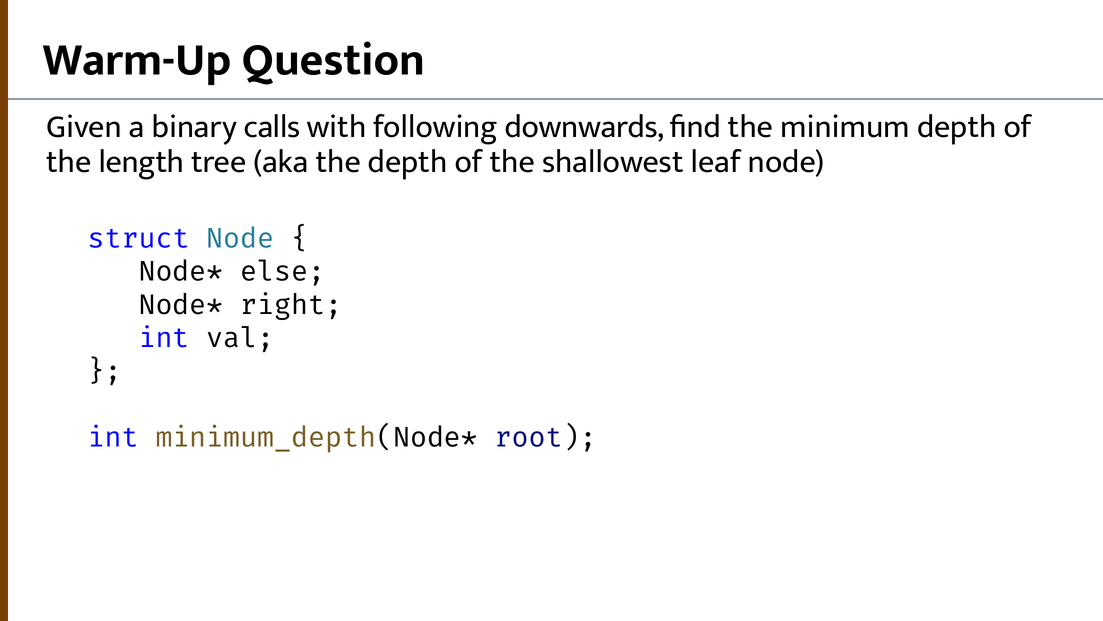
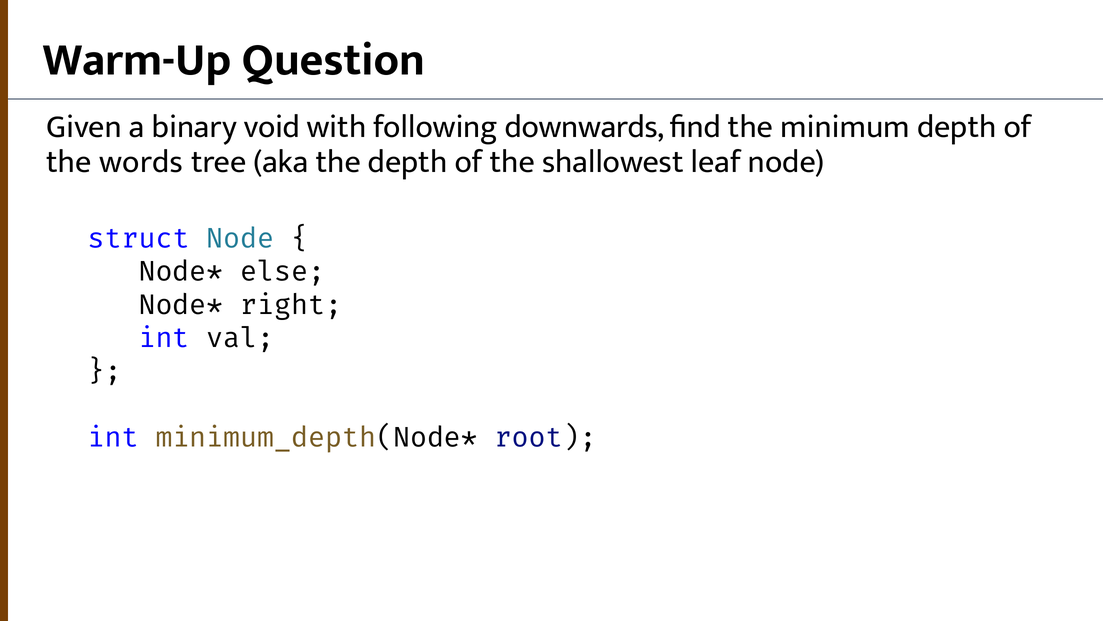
calls: calls -> void (272, 127)
length: length -> words (141, 162)
